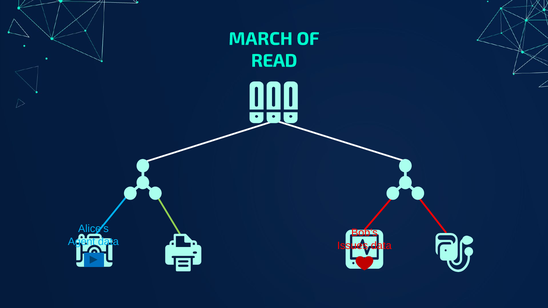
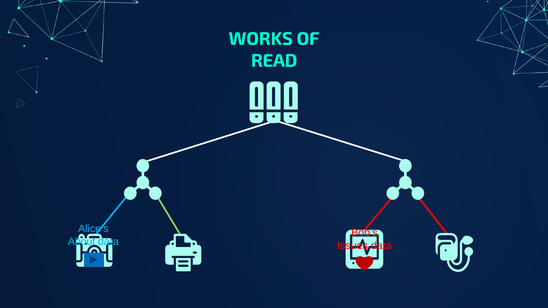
MARCH: MARCH -> WORKS (261, 39)
Agent: Agent -> About (82, 242)
